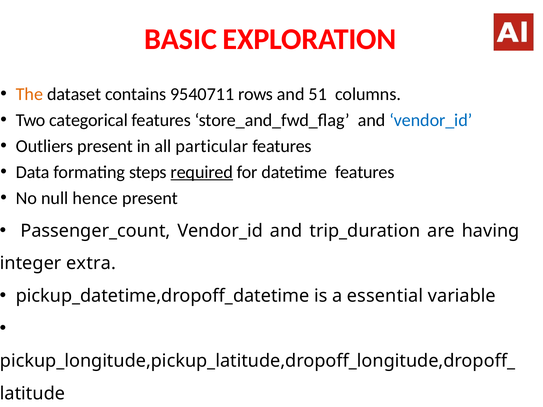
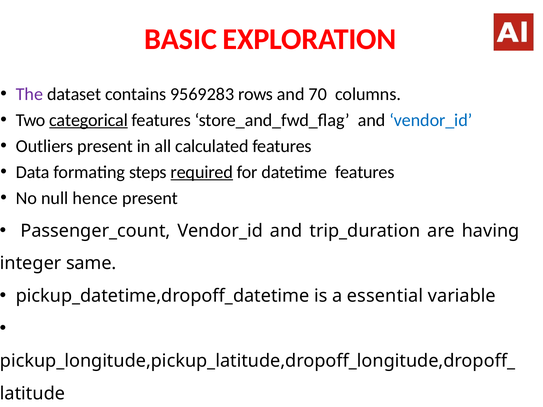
The colour: orange -> purple (29, 94)
9540711: 9540711 -> 9569283 (202, 94)
51: 51 -> 70 (318, 94)
categorical underline: none -> present (89, 120)
particular: particular -> calculated (212, 146)
extra: extra -> same (91, 263)
